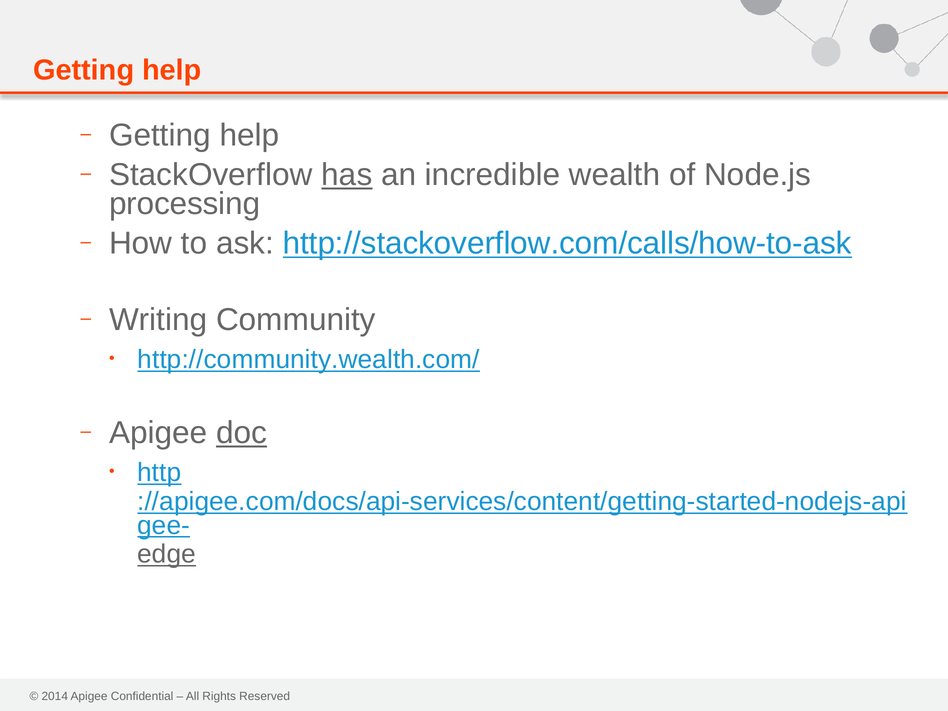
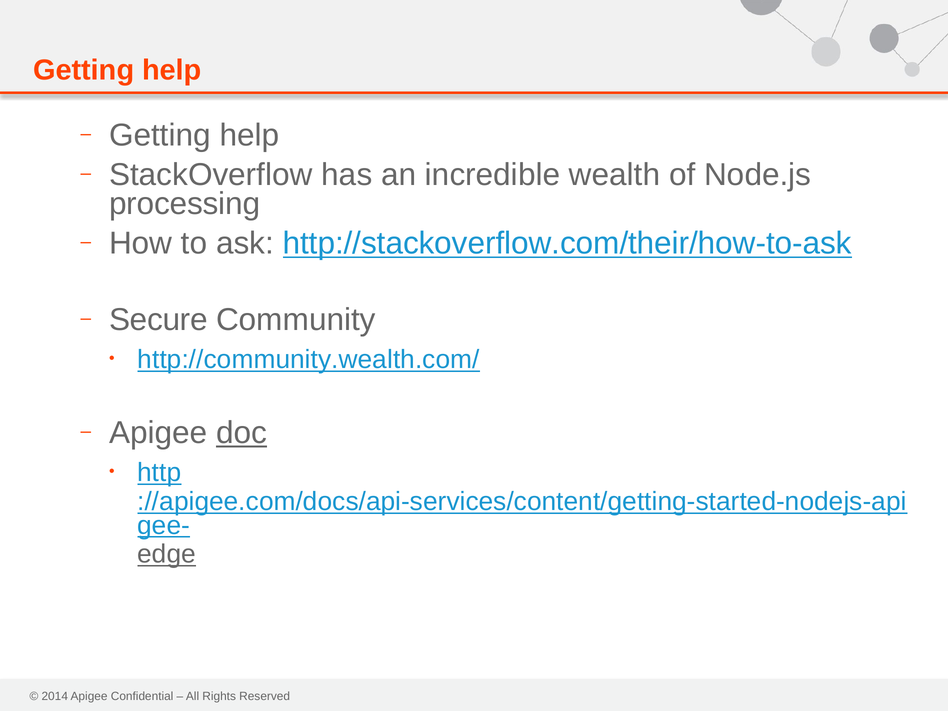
has underline: present -> none (347, 175)
http://stackoverflow.com/calls/how-to-ask: http://stackoverflow.com/calls/how-to-ask -> http://stackoverflow.com/their/how-to-ask (567, 243)
Writing: Writing -> Secure (158, 320)
